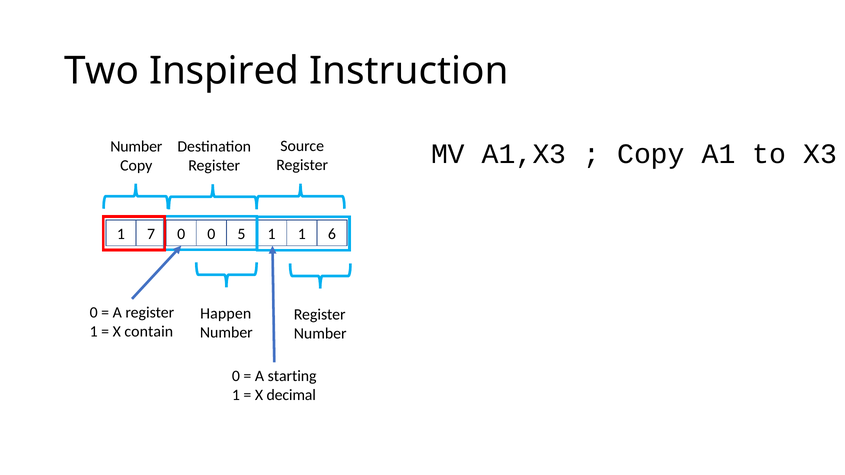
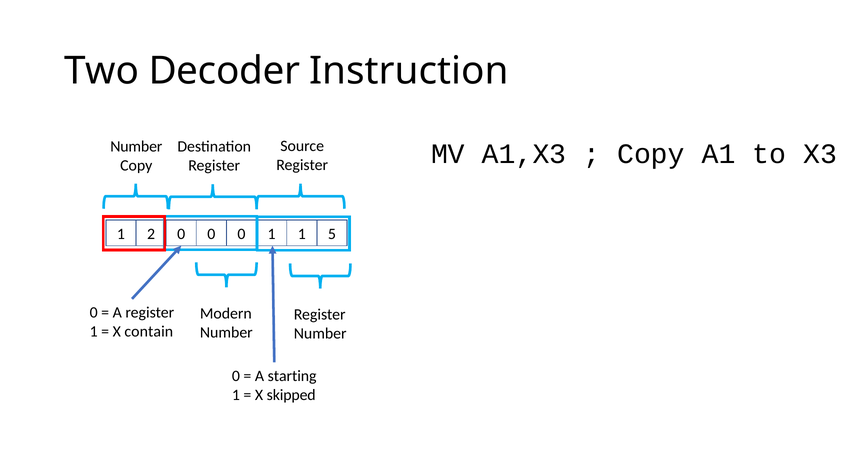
Inspired: Inspired -> Decoder (224, 71)
7: 7 -> 2 (151, 234)
0 0 5: 5 -> 0 (241, 234)
6: 6 -> 5 (332, 234)
Happen: Happen -> Modern (226, 314)
decimal: decimal -> skipped (291, 395)
